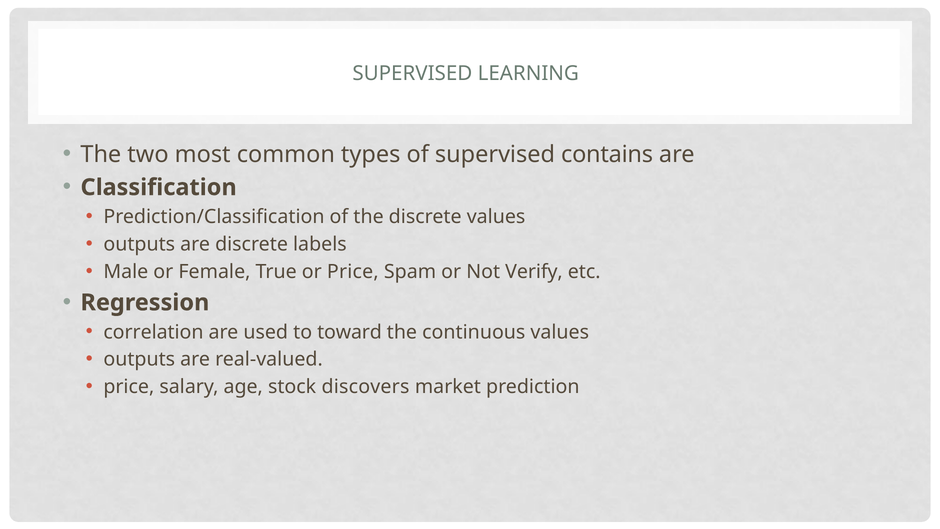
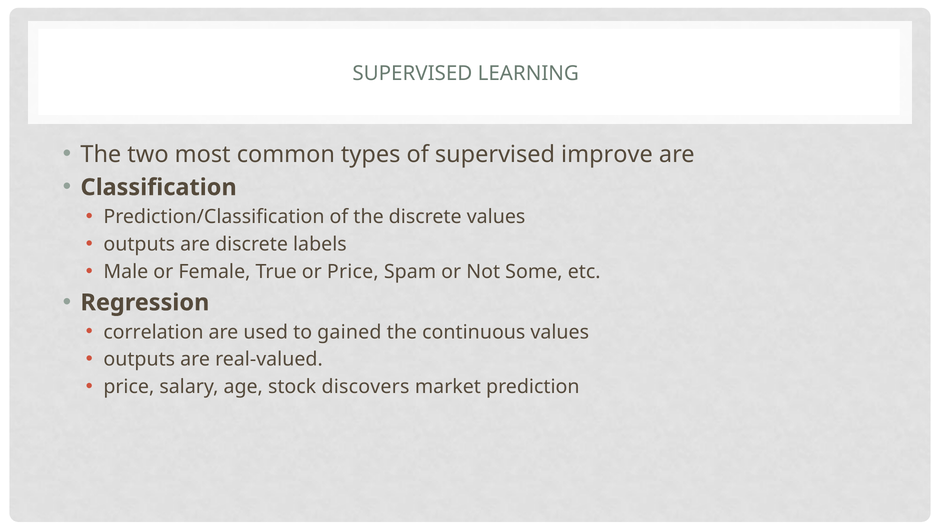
contains: contains -> improve (607, 154)
Verify: Verify -> Some (534, 272)
toward: toward -> gained (349, 332)
